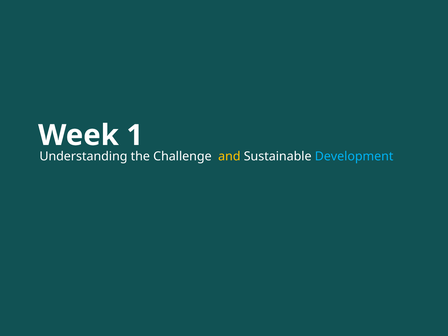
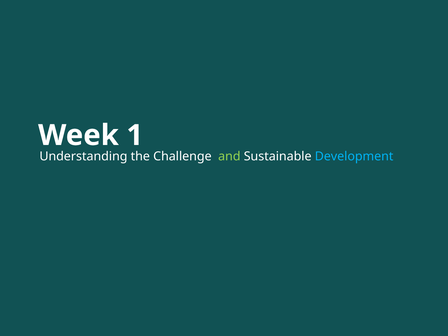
and colour: yellow -> light green (229, 156)
